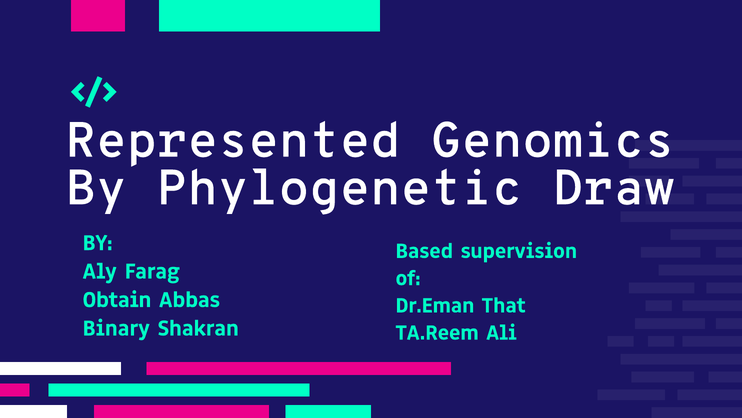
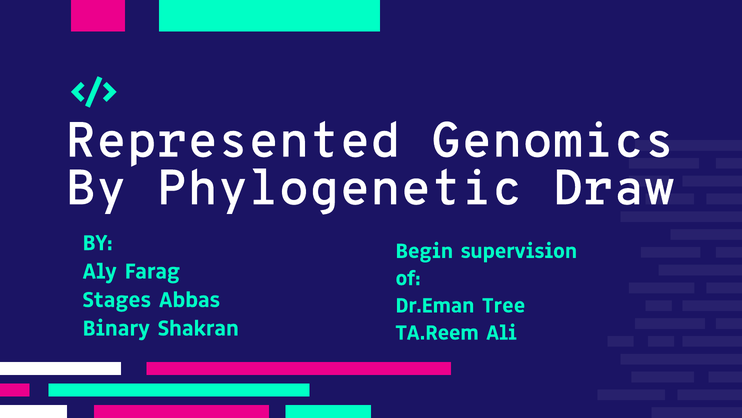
Based: Based -> Begin (424, 250)
Obtain: Obtain -> Stages (117, 299)
That: That -> Tree (504, 304)
